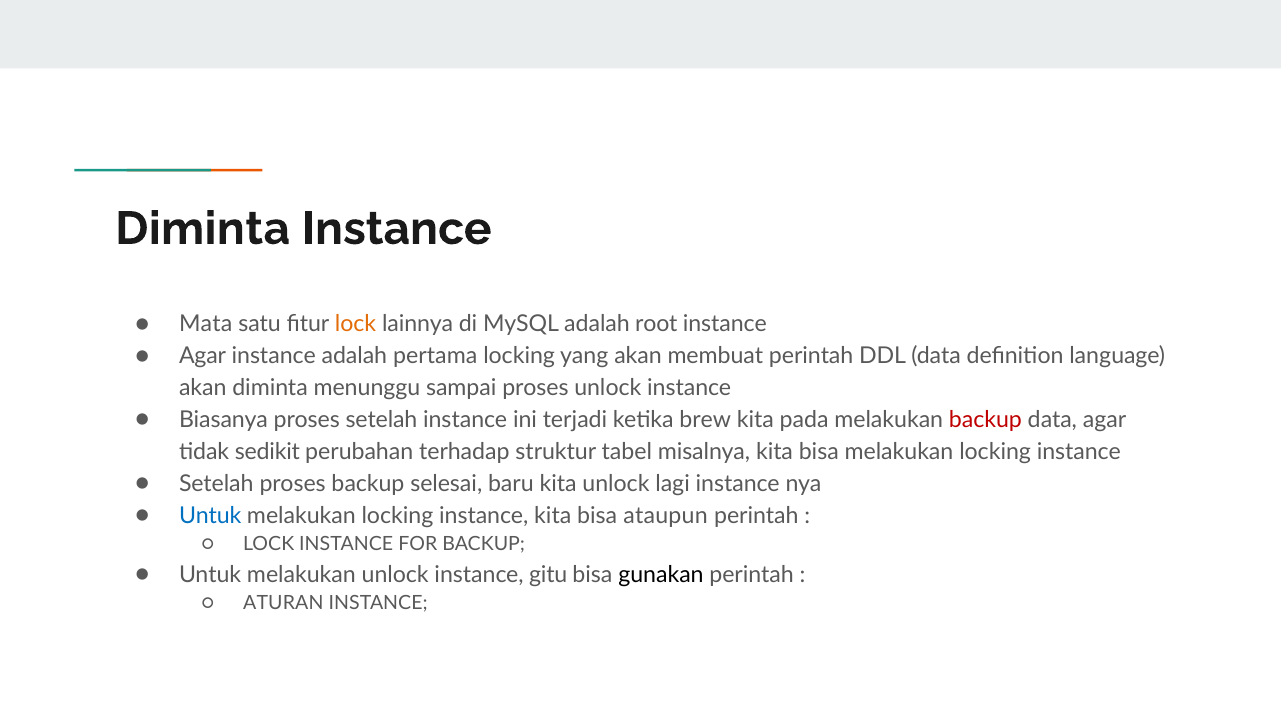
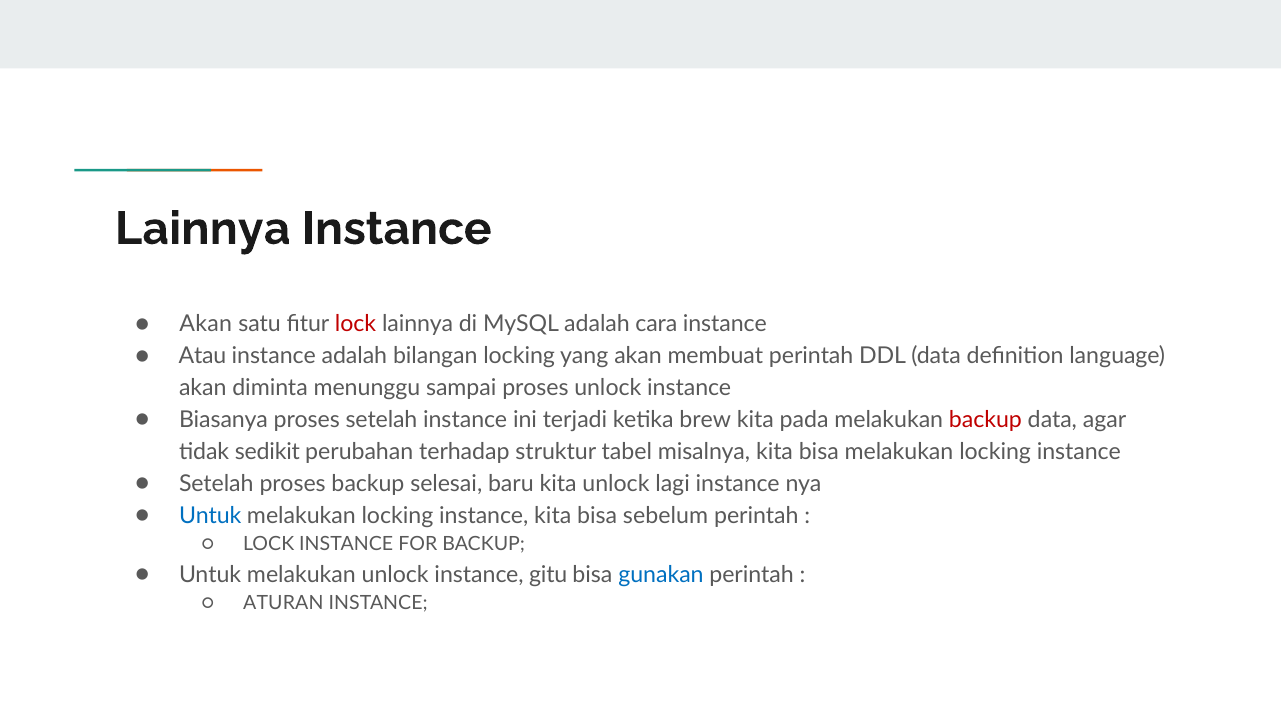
Diminta: Diminta -> Lainnya (203, 229)
Mata: Mata -> Akan (206, 324)
lock colour: orange -> red (355, 324)
root: root -> cara (656, 324)
Agar: Agar -> Atau (203, 356)
pertama: pertama -> bilangan (435, 356)
ataupun: ataupun -> sebelum (666, 515)
gunakan colour: black -> blue (661, 574)
